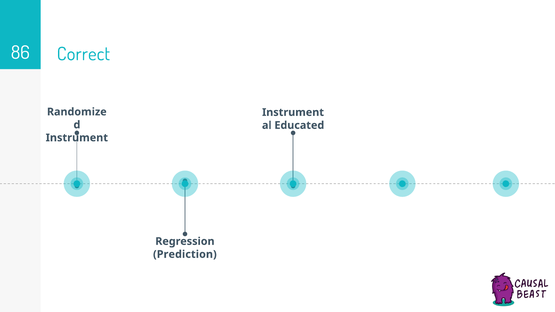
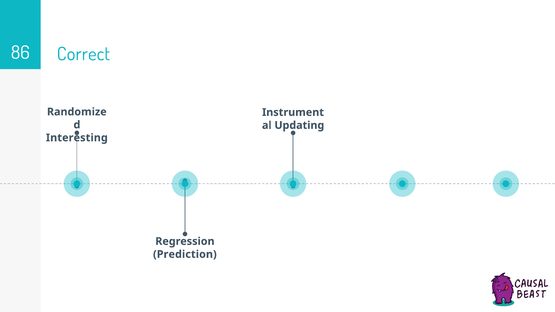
Educated: Educated -> Updating (299, 125)
Instrument: Instrument -> Interesting (77, 138)
